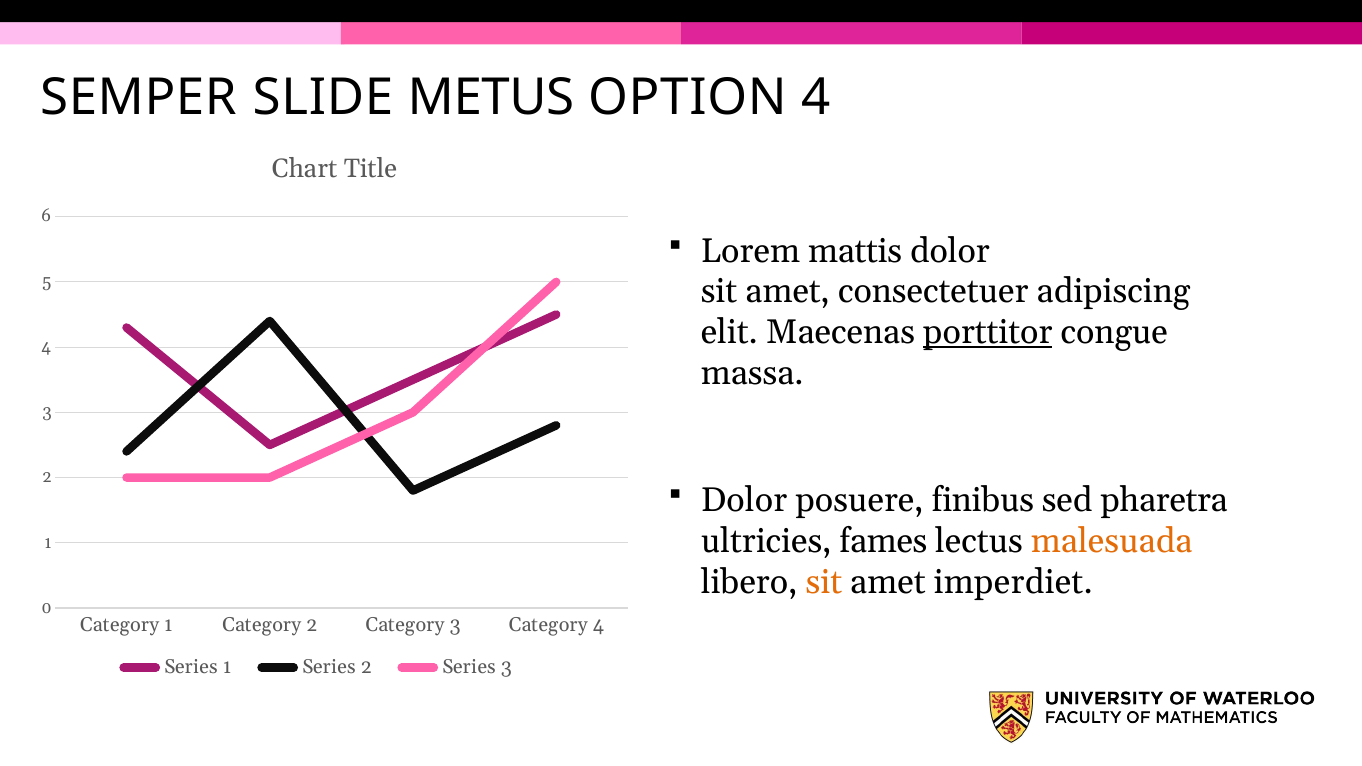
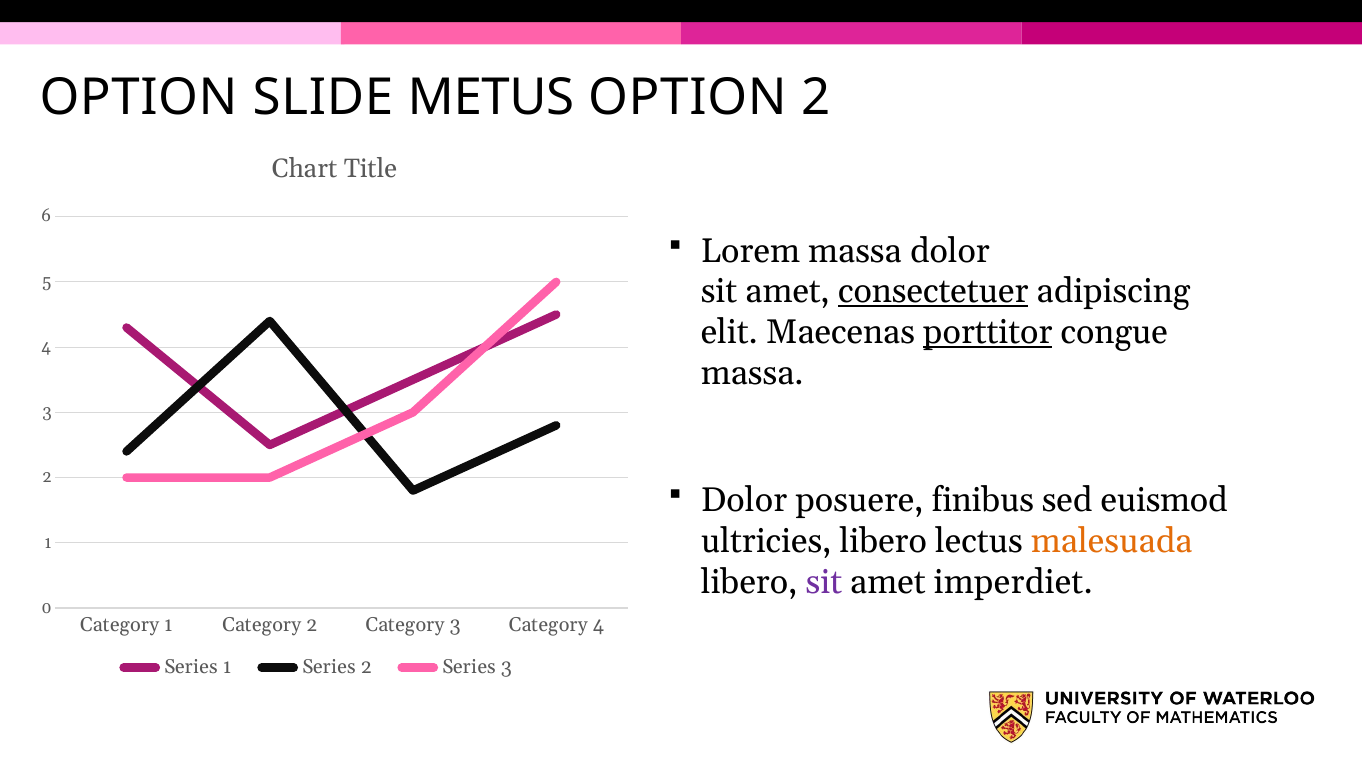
SEMPER: SEMPER -> OPTION (138, 97)
OPTION 4: 4 -> 2 (816, 97)
Lorem mattis: mattis -> massa (855, 251)
consectetuer underline: none -> present (933, 292)
pharetra: pharetra -> euismod (1164, 501)
ultricies fames: fames -> libero (883, 541)
sit colour: orange -> purple (824, 582)
